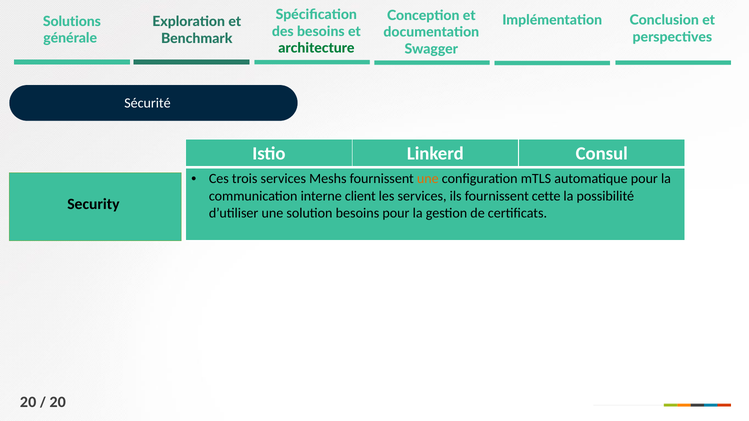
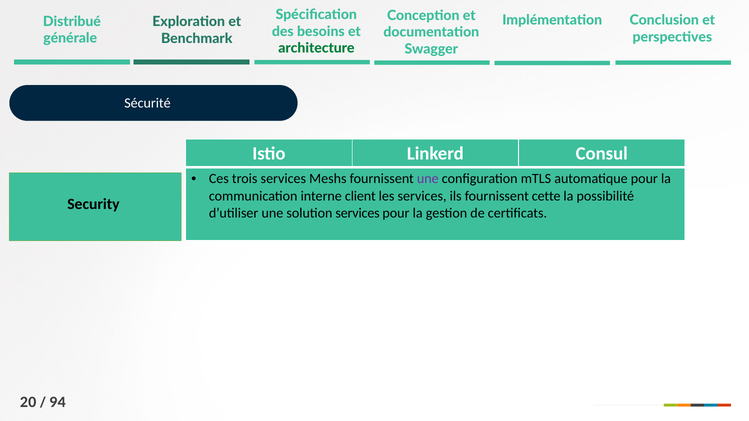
Solutions: Solutions -> Distribué (72, 21)
une colour: orange -> purple (428, 179)
solution besoins: besoins -> services (358, 213)
20: 20 -> 94 (58, 403)
